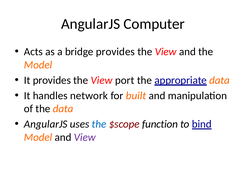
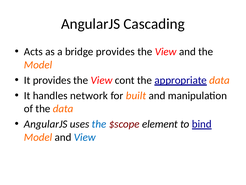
Computer: Computer -> Cascading (154, 24)
port: port -> cont (125, 80)
function: function -> element (160, 124)
View colour: purple -> blue (85, 137)
